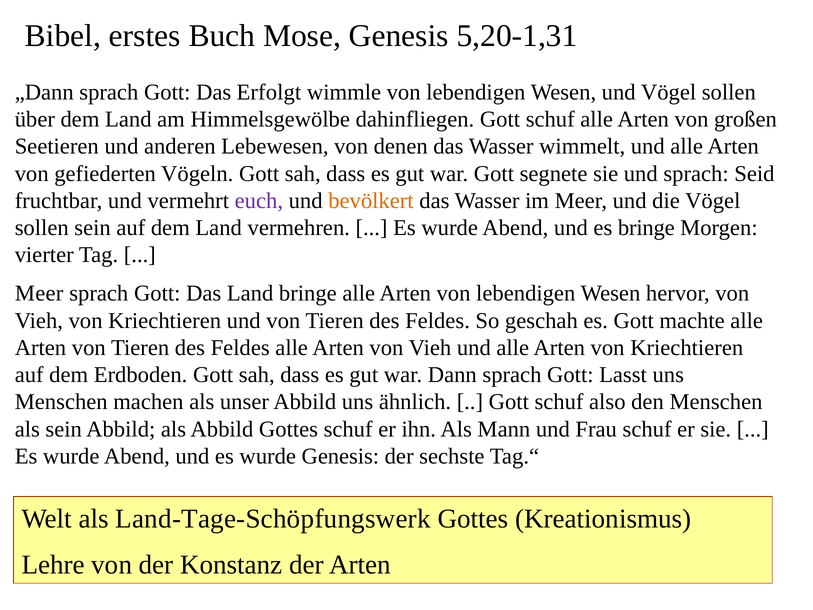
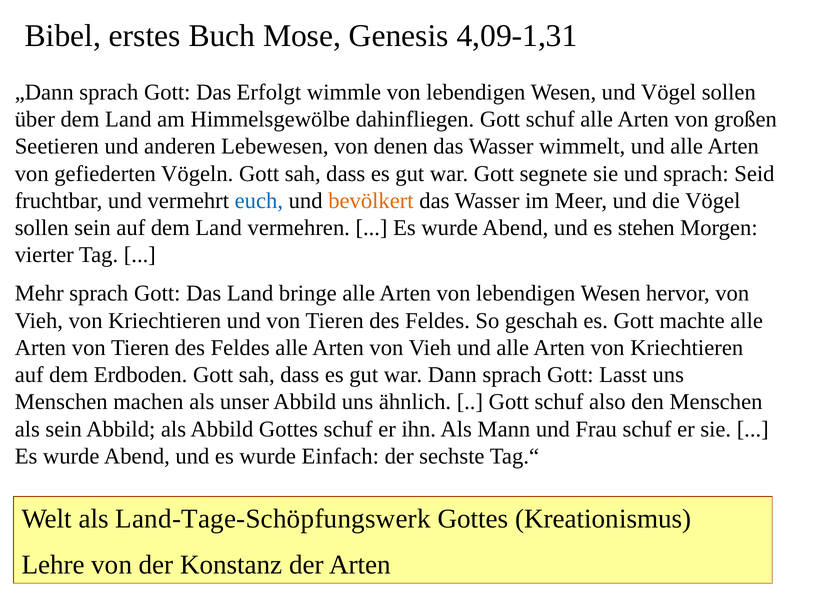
5,20-1,31: 5,20-1,31 -> 4,09-1,31 (517, 36)
euch colour: purple -> blue (259, 201)
es bringe: bringe -> stehen (646, 228)
Meer: Meer -> Mehr (39, 293)
wurde Genesis: Genesis -> Einfach (340, 456)
